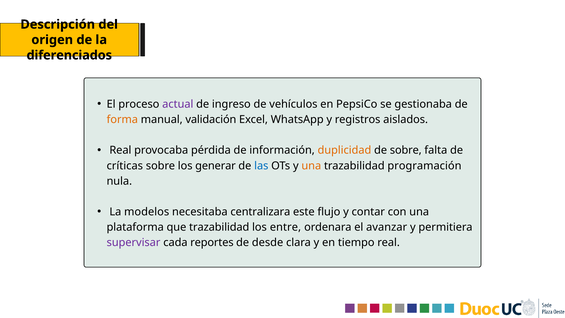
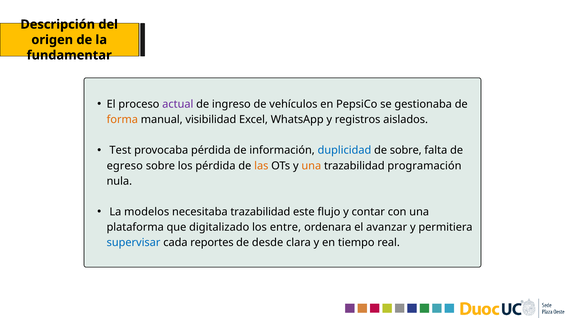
diferenciados: diferenciados -> fundamentar (69, 55)
validación: validación -> visibilidad (211, 119)
Real: Real -> Test (120, 150)
duplicidad colour: orange -> blue (344, 150)
críticas: críticas -> egreso (125, 166)
los generar: generar -> pérdida (215, 166)
las colour: blue -> orange (261, 166)
necesitaba centralizara: centralizara -> trazabilidad (260, 212)
que trazabilidad: trazabilidad -> digitalizado (219, 227)
supervisar colour: purple -> blue (134, 243)
